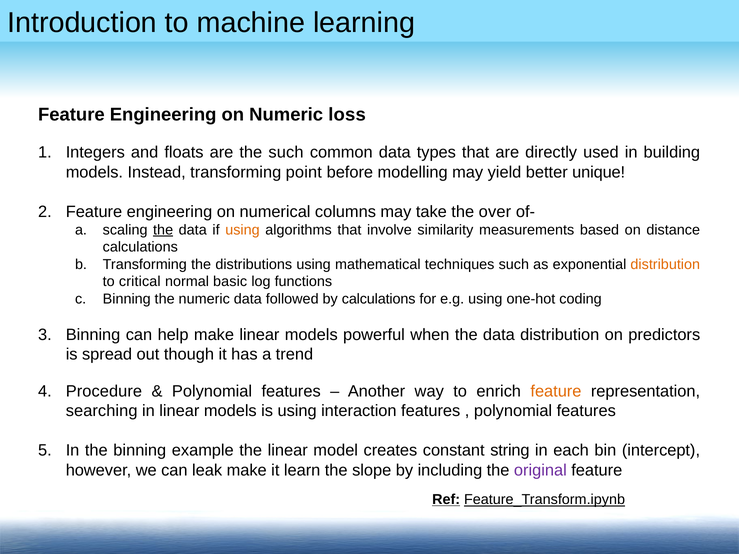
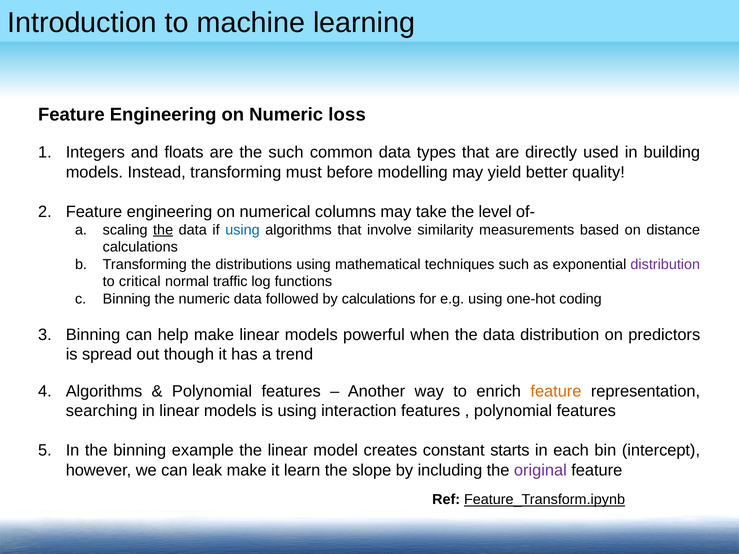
point: point -> must (304, 172)
unique: unique -> quality (599, 172)
over: over -> level (495, 212)
using colour: orange -> blue (242, 230)
distribution colour: orange -> purple (665, 265)
basic: basic -> traffic (230, 282)
Procedure: Procedure -> Algorithms (104, 392)
string: string -> starts (510, 451)
Ref underline: present -> none (446, 500)
